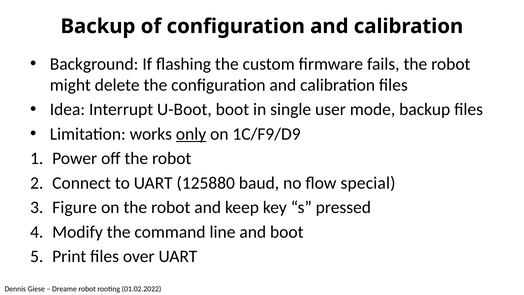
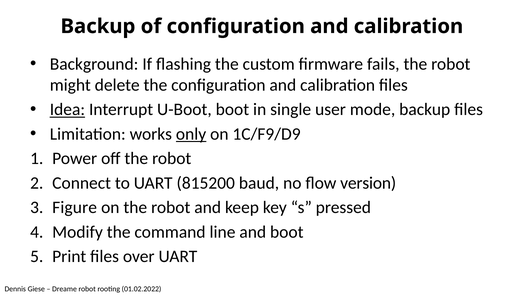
Idea underline: none -> present (67, 109)
125880: 125880 -> 815200 (206, 183)
special: special -> version (368, 183)
